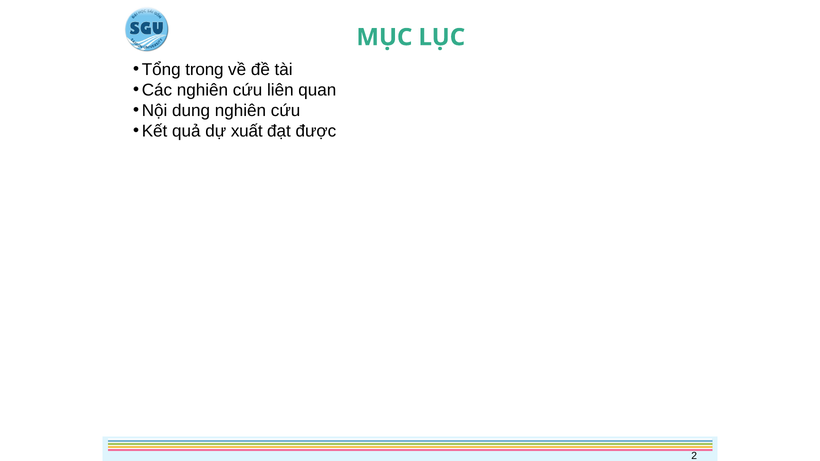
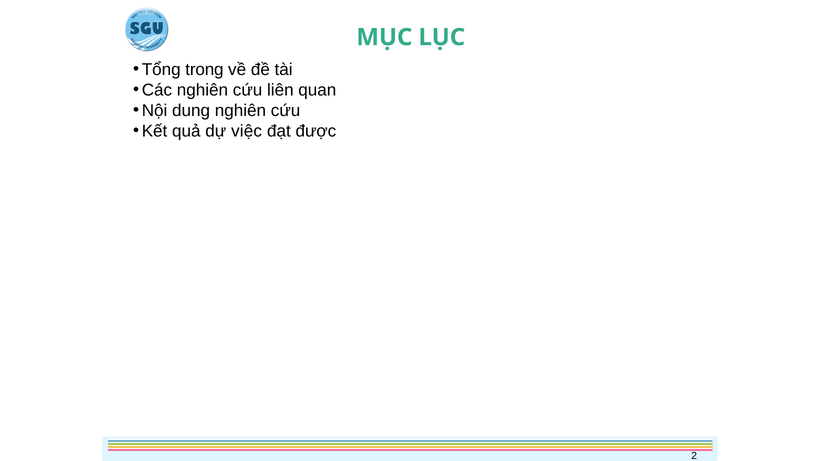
xuất: xuất -> việc (247, 131)
